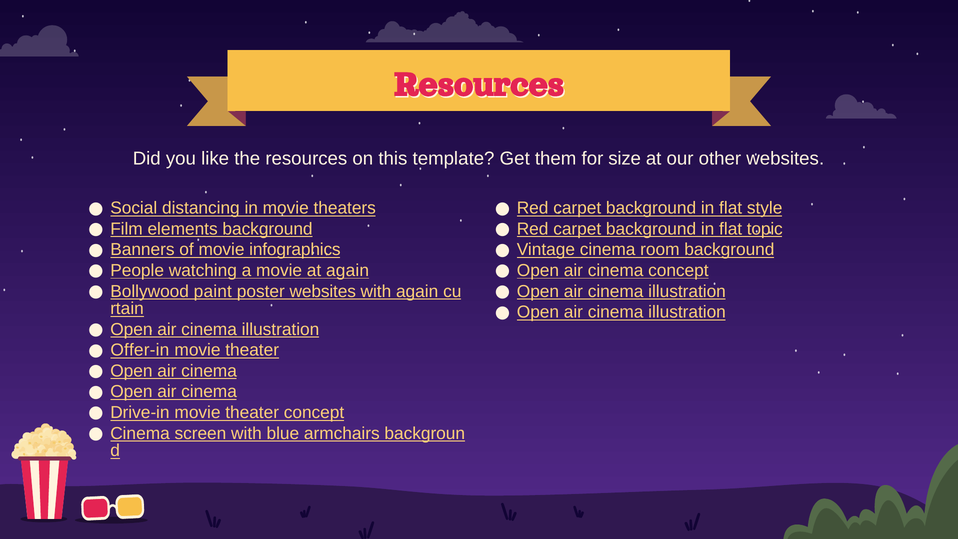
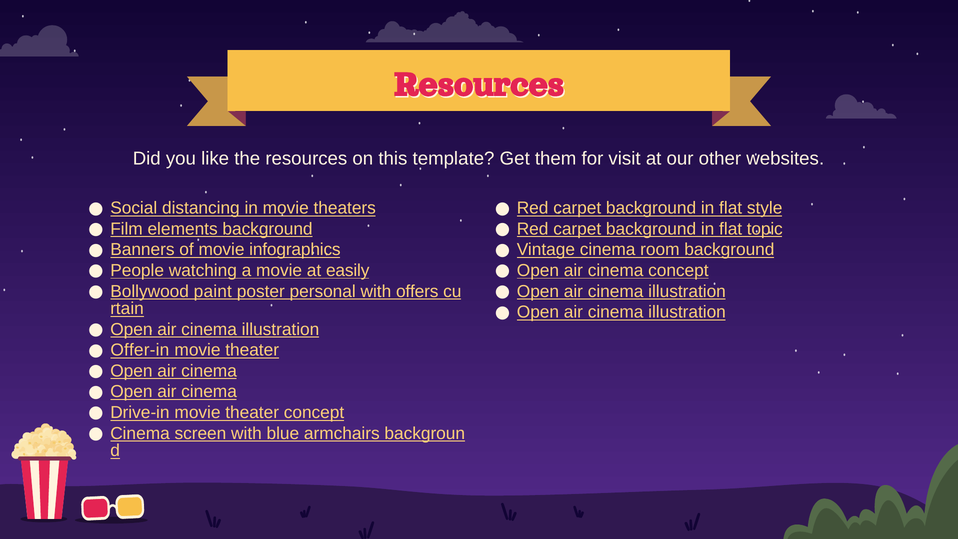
size: size -> visit (625, 159)
at again: again -> easily (348, 270)
poster websites: websites -> personal (323, 291)
with again: again -> offers (417, 291)
